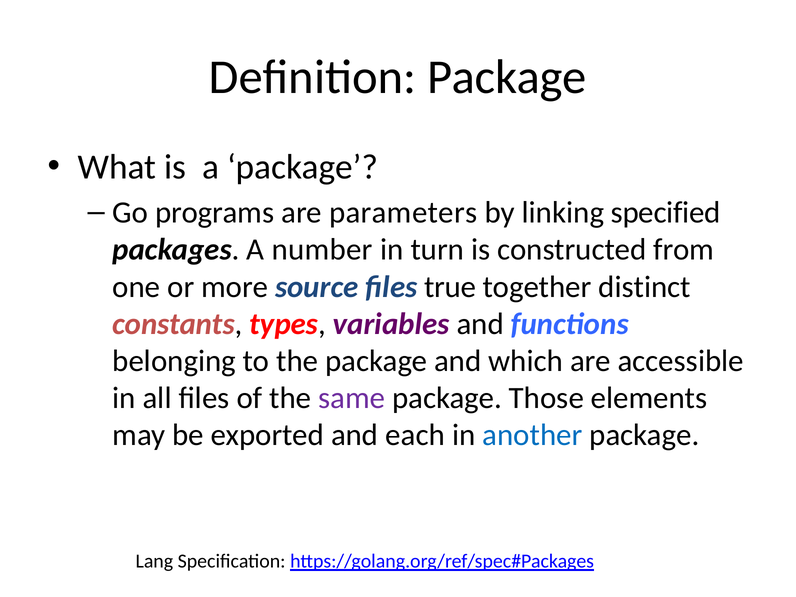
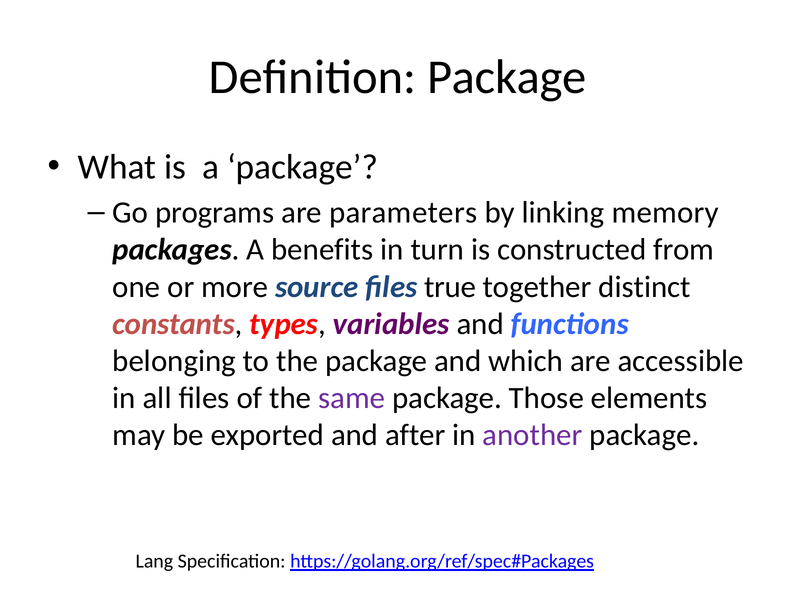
specified: specified -> memory (665, 213)
number: number -> benefits (322, 250)
each: each -> after (415, 435)
another colour: blue -> purple (532, 435)
